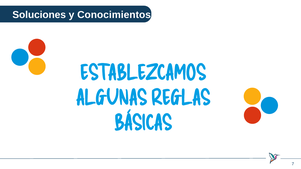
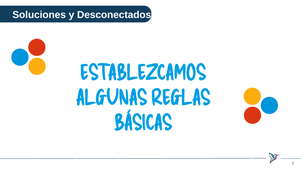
Conocimientos: Conocimientos -> Desconectados (114, 15)
